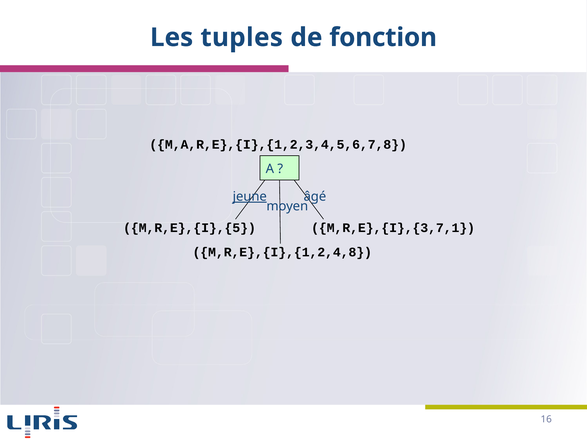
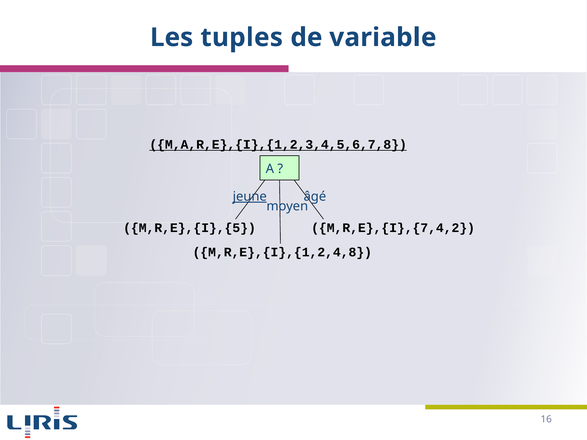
fonction: fonction -> variable (383, 37)
M,A,R,E},{I},{1,2,3,4,5,6,7,8 underline: none -> present (278, 145)
M,R,E},{I},{3,7,1: M,R,E},{I},{3,7,1 -> M,R,E},{I},{7,4,2 (393, 228)
